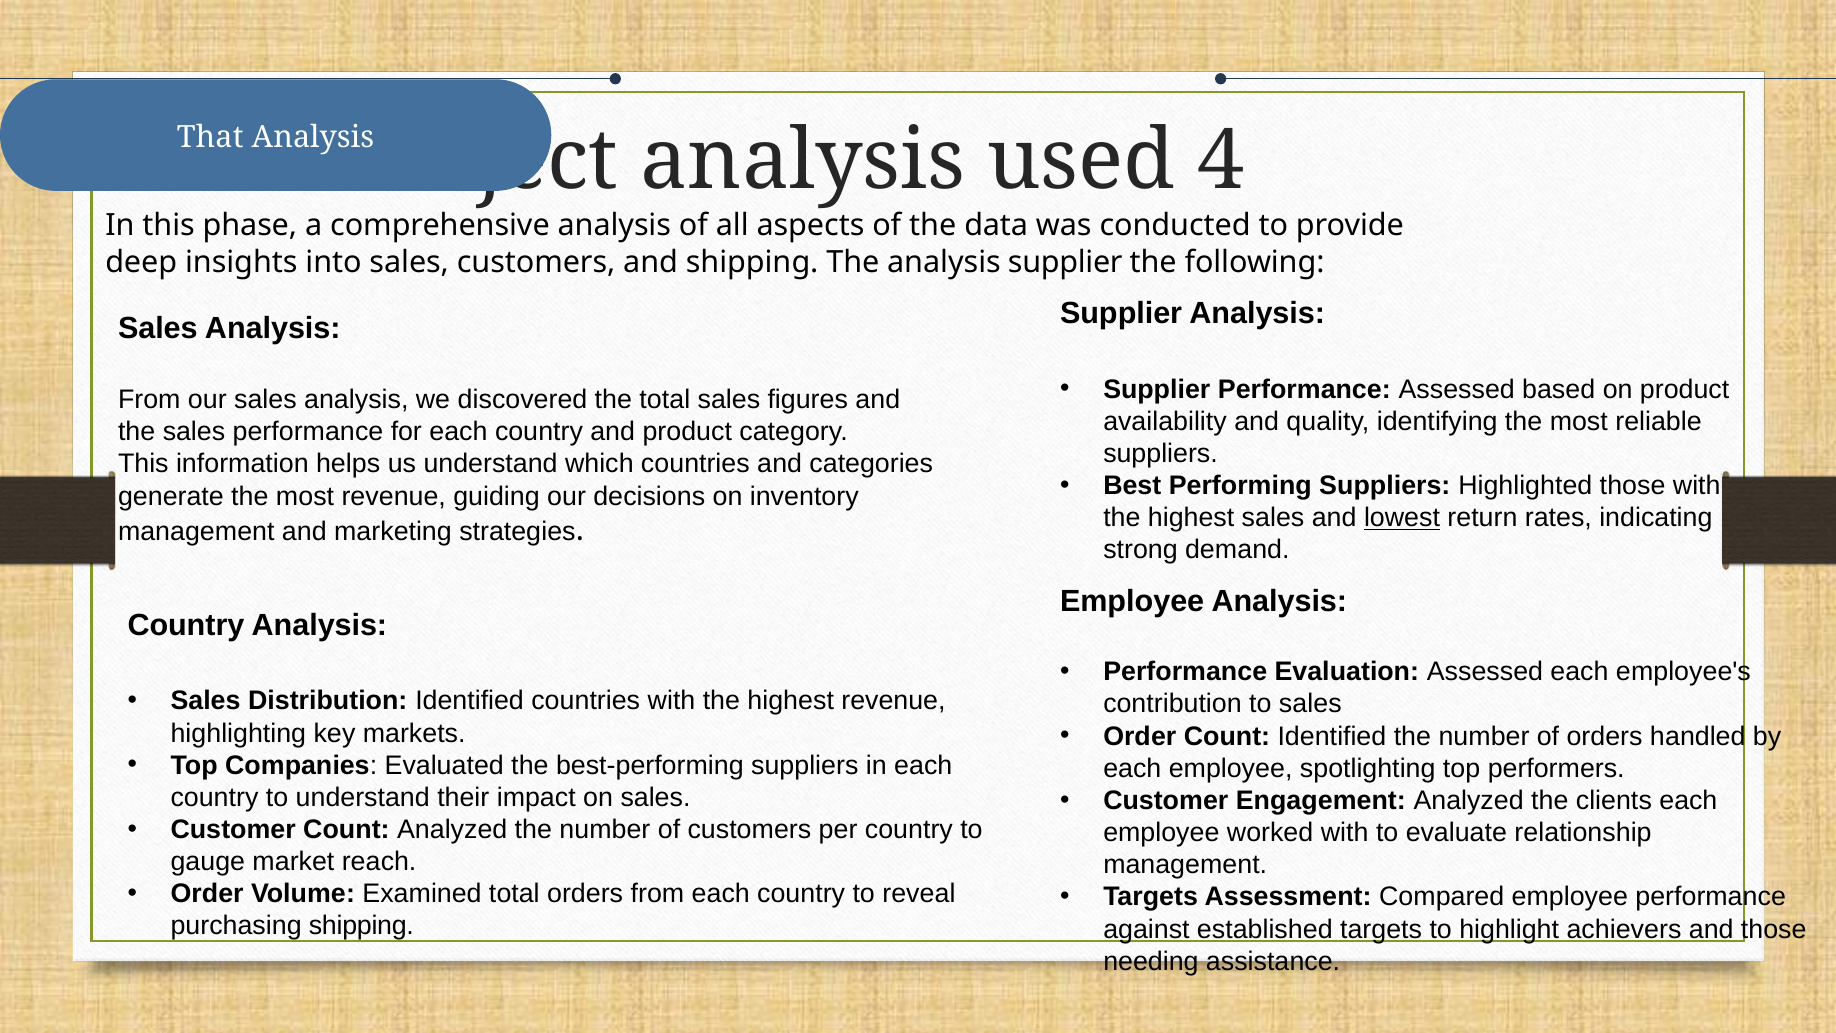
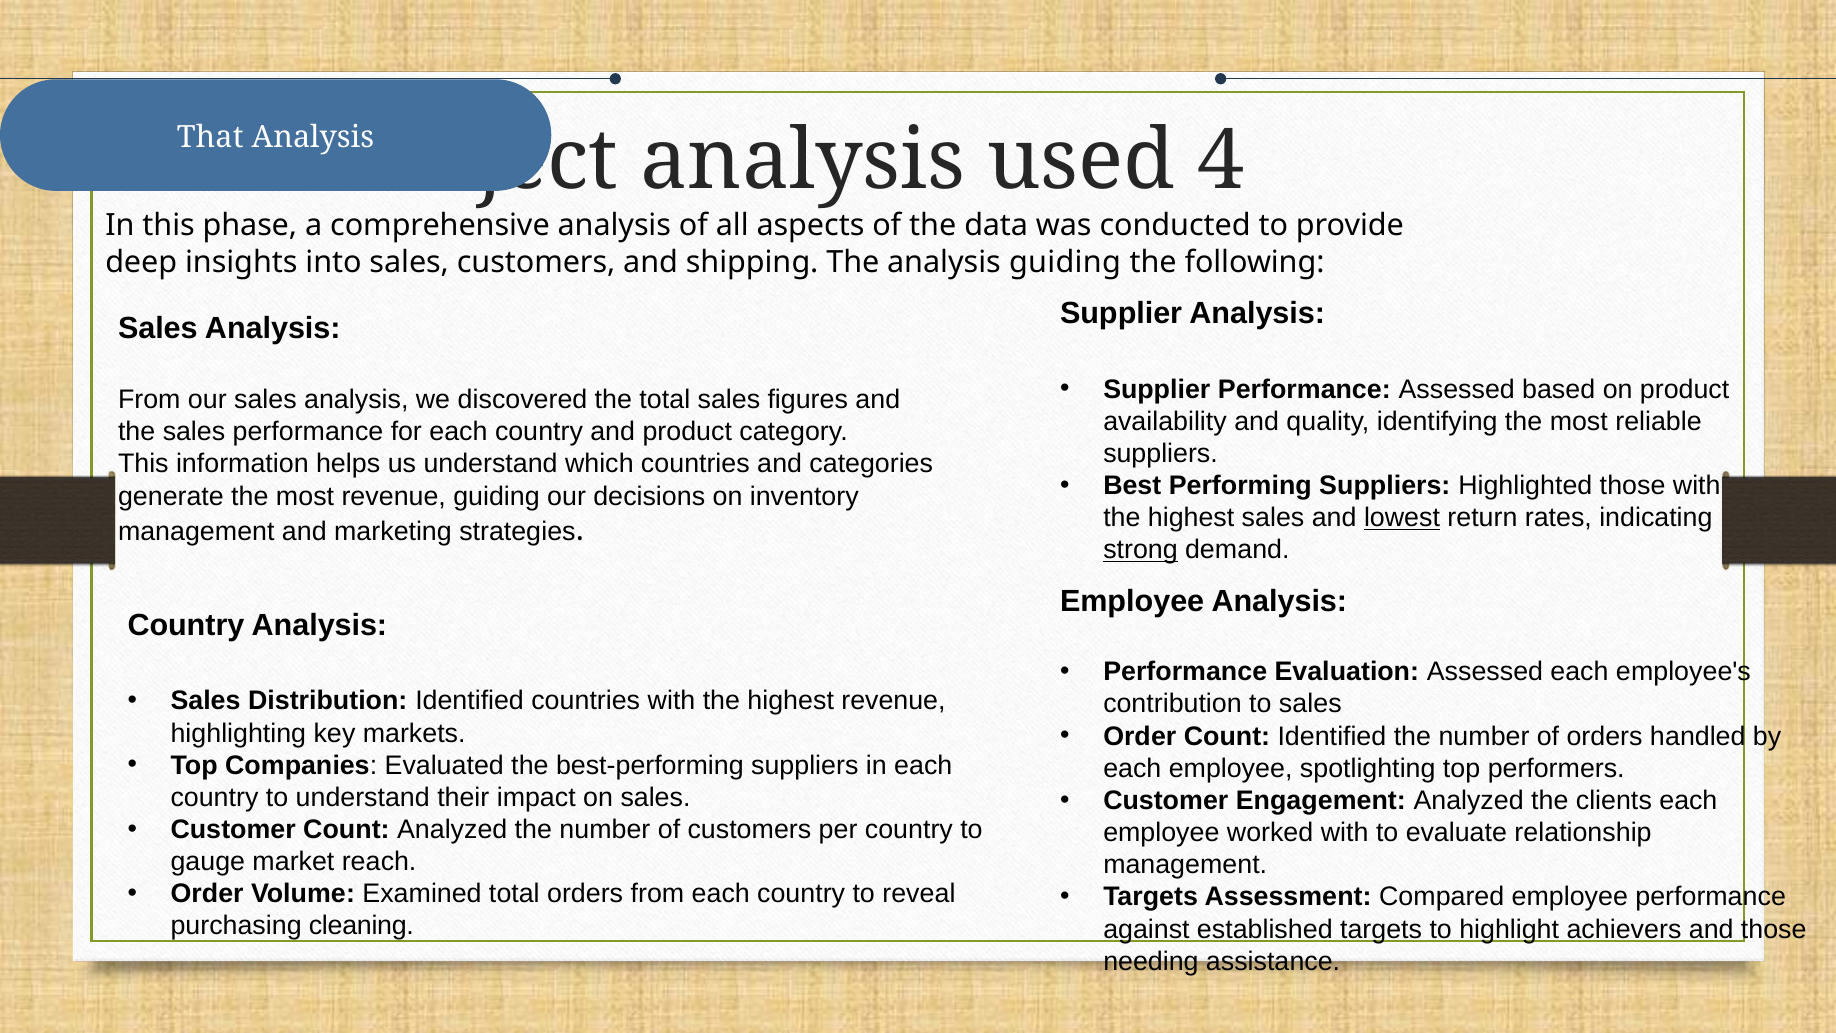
analysis supplier: supplier -> guiding (1065, 262)
strong underline: none -> present (1141, 550)
purchasing shipping: shipping -> cleaning (361, 926)
